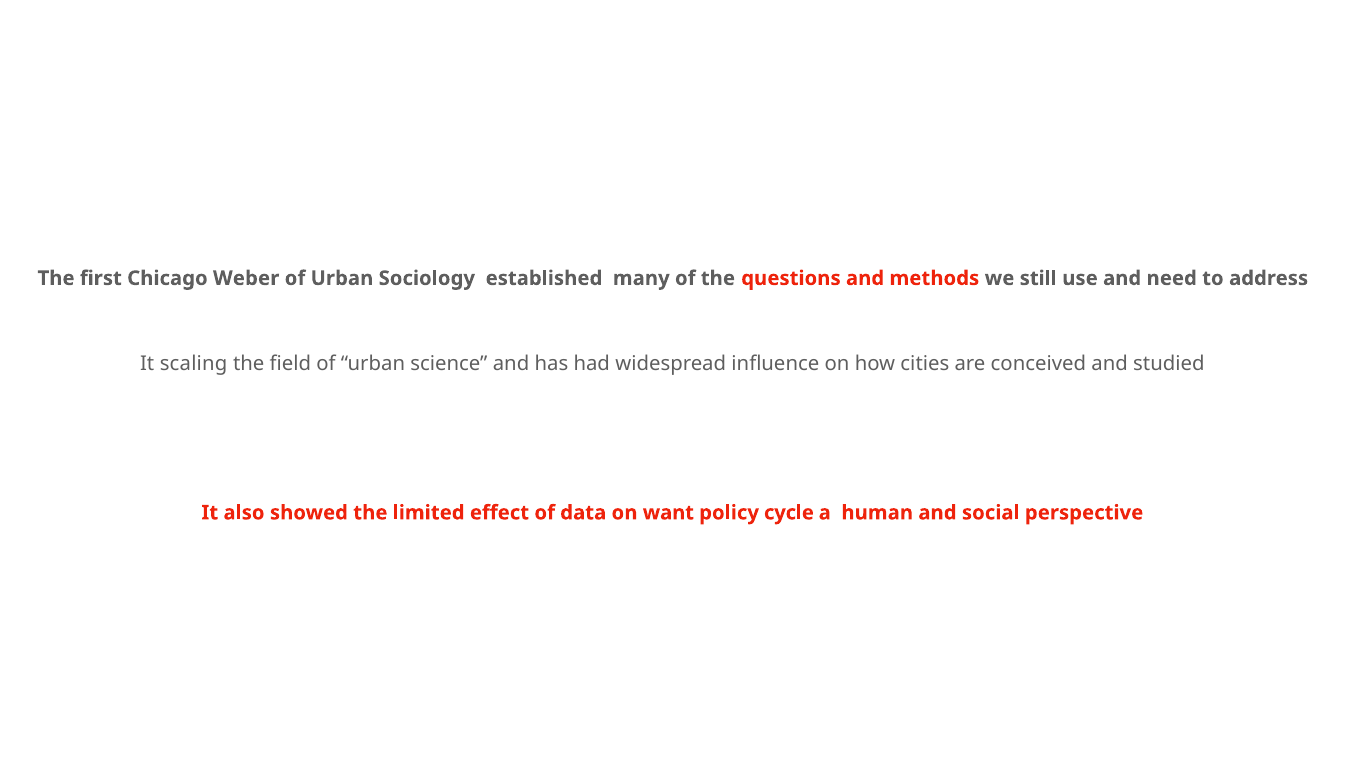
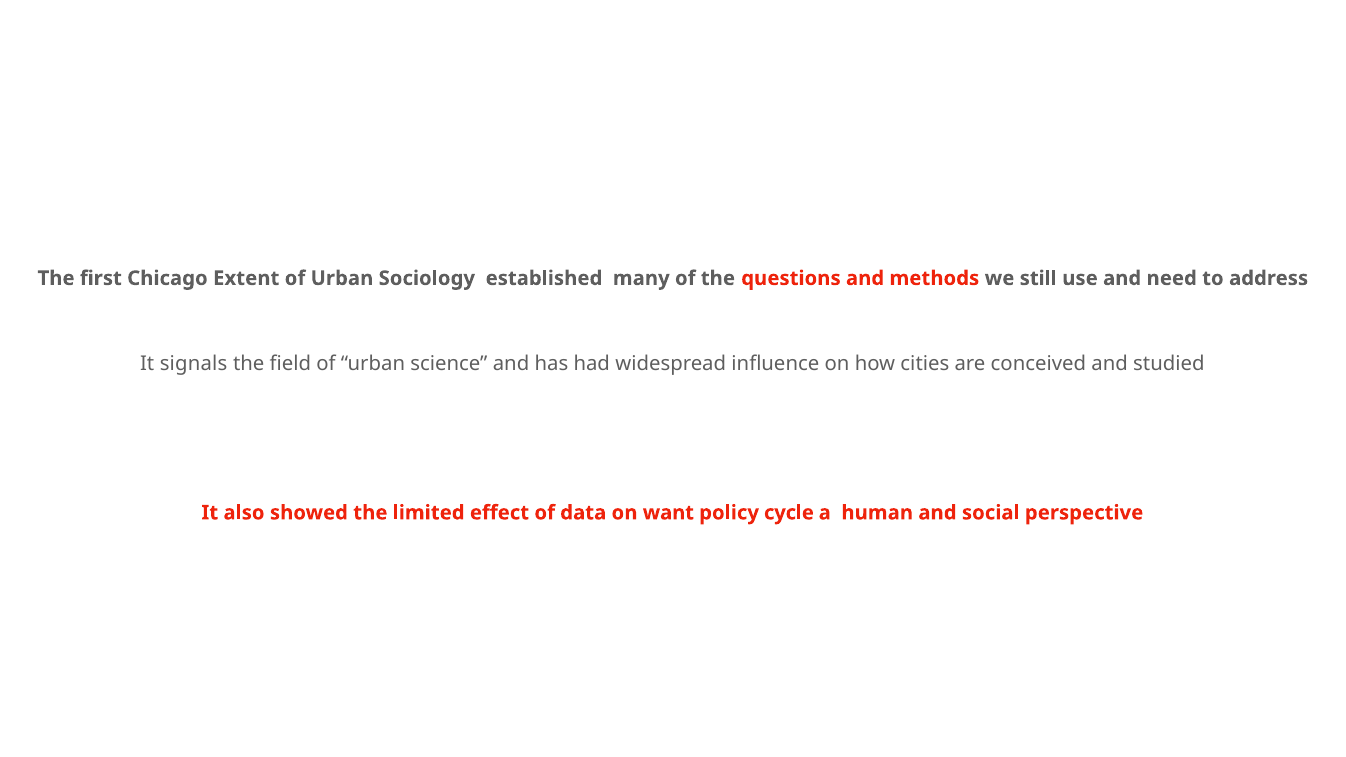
Weber: Weber -> Extent (246, 278)
scaling: scaling -> signals (194, 364)
